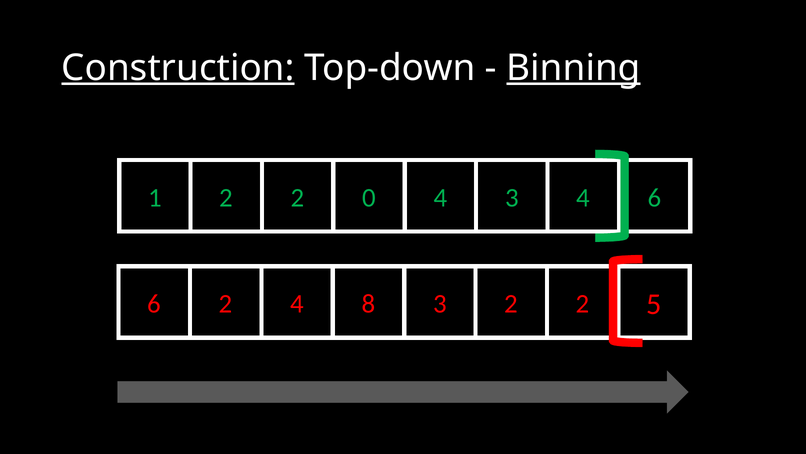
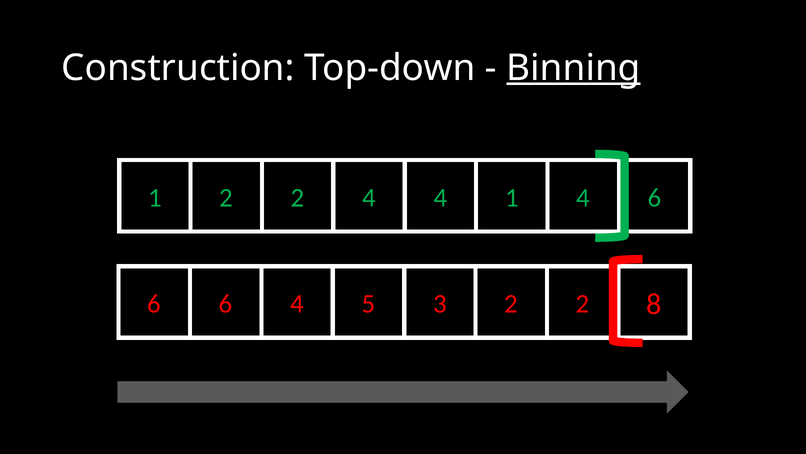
Construction underline: present -> none (178, 68)
2 0: 0 -> 4 (369, 197)
4 3: 3 -> 1 (512, 197)
2: 2 -> 6 (226, 303)
8: 8 -> 5 (368, 303)
5: 5 -> 8 (654, 304)
